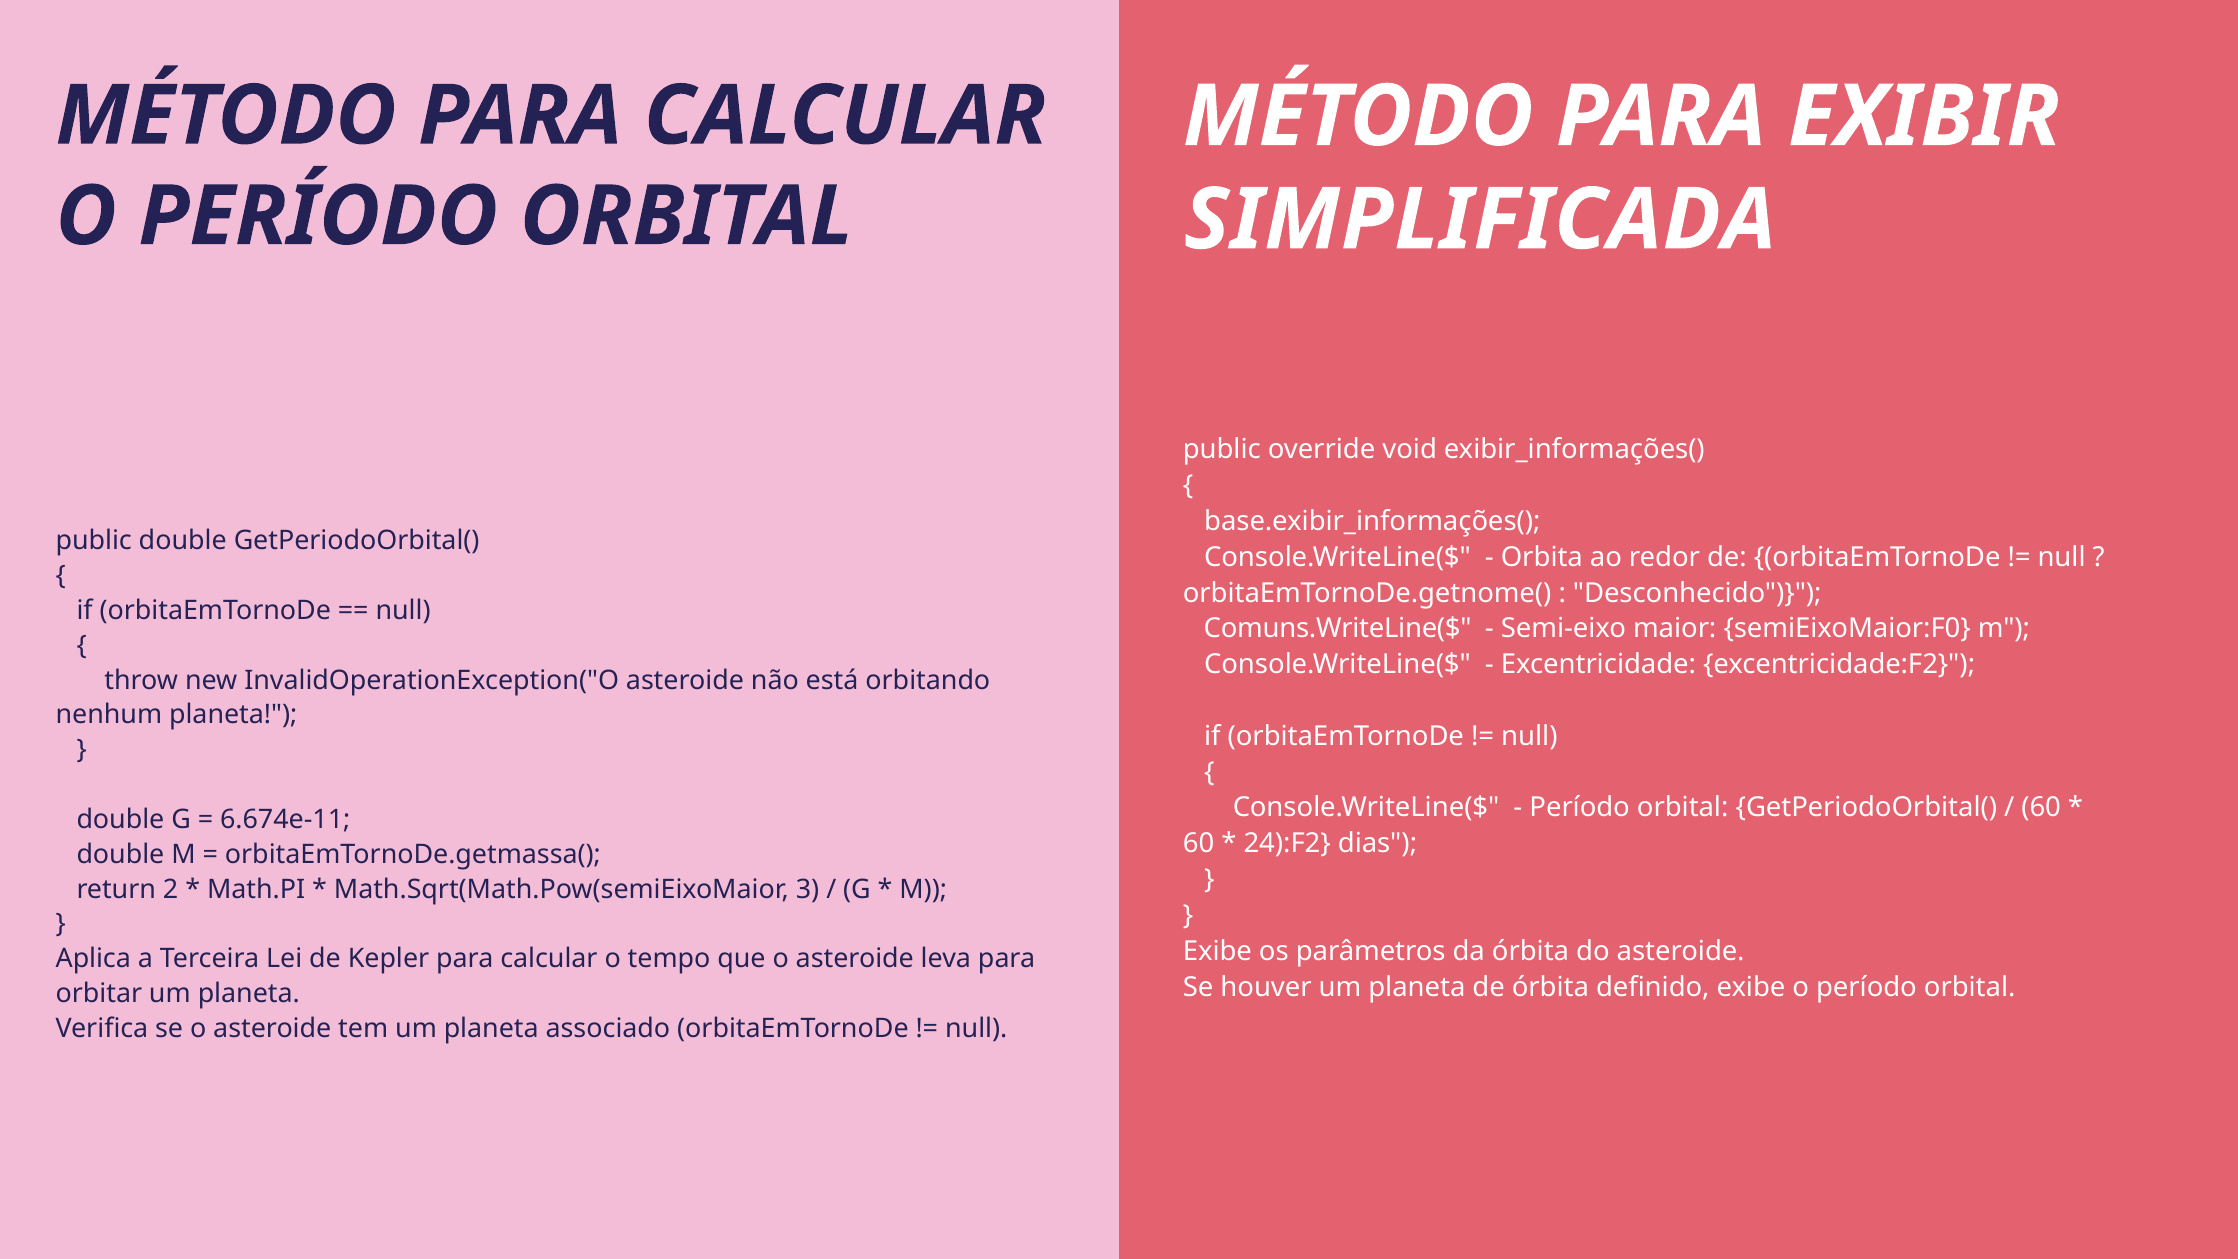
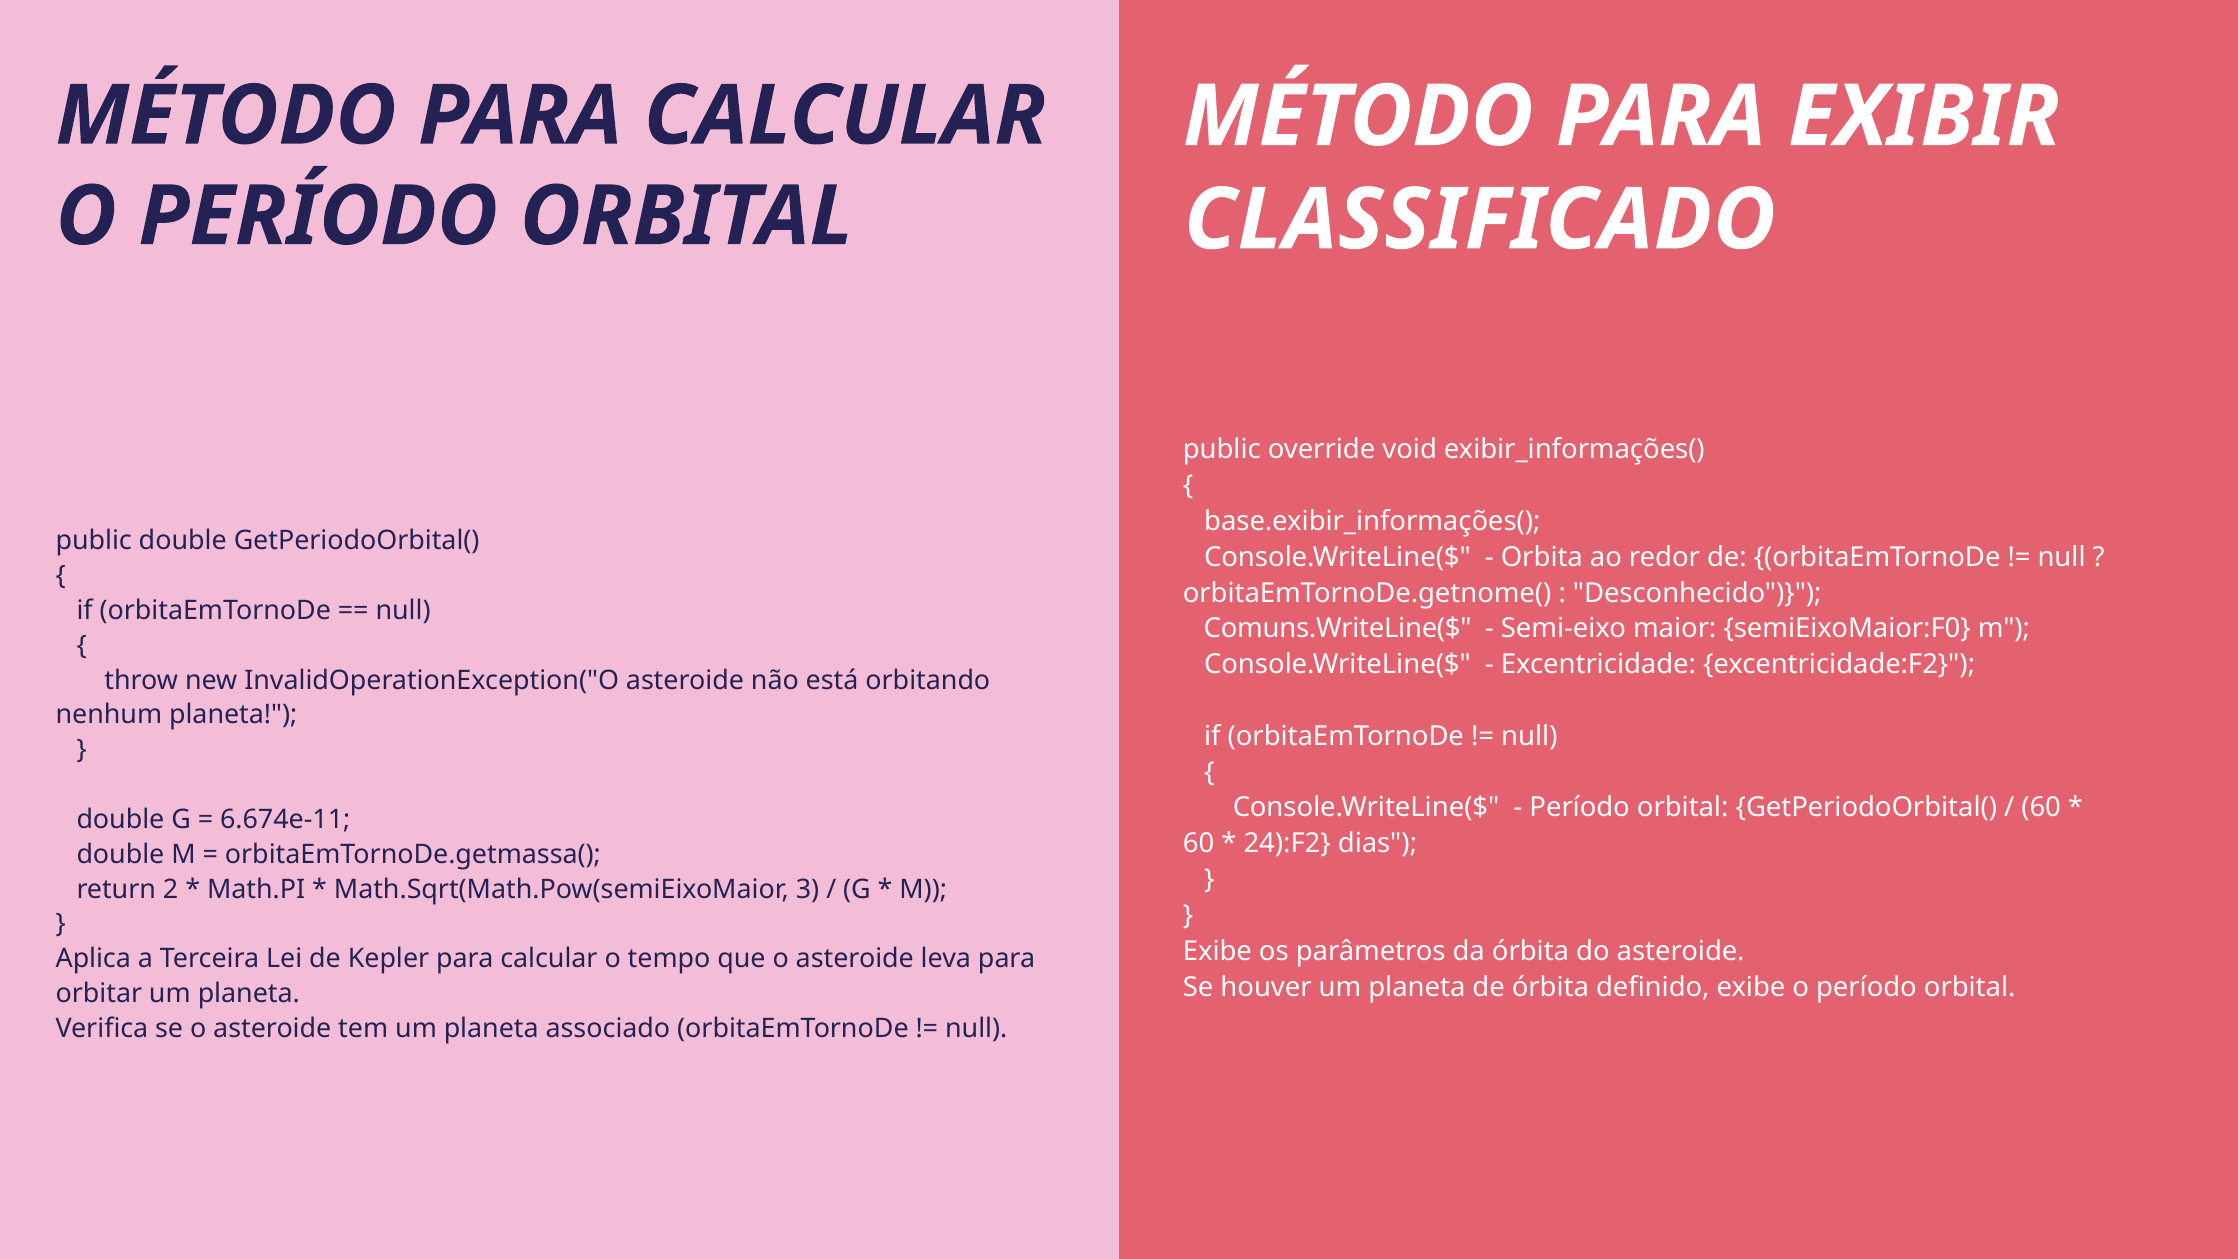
SIMPLIFICADA: SIMPLIFICADA -> CLASSIFICADO (1480, 220)
